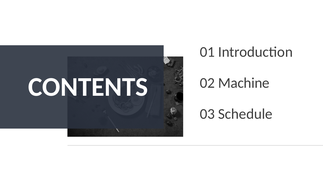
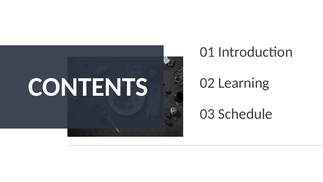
Machine: Machine -> Learning (244, 83)
